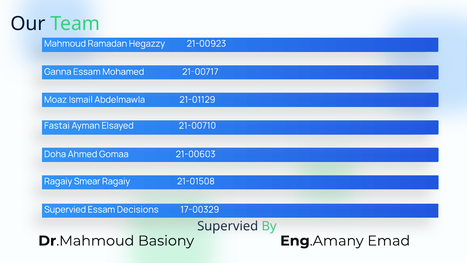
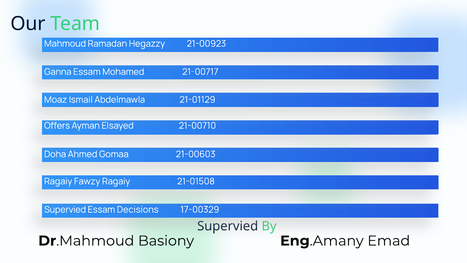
Fastai: Fastai -> Offers (57, 125)
Smear: Smear -> Fawzy (87, 181)
